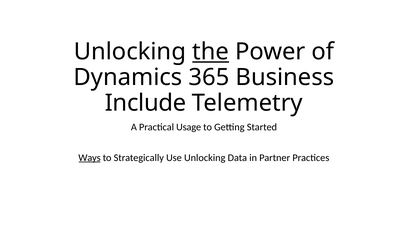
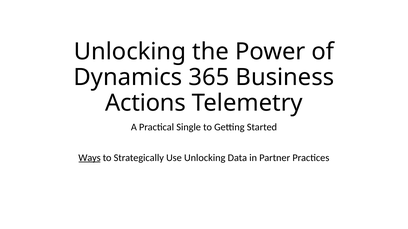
the underline: present -> none (211, 52)
Include: Include -> Actions (146, 103)
Usage: Usage -> Single (189, 128)
